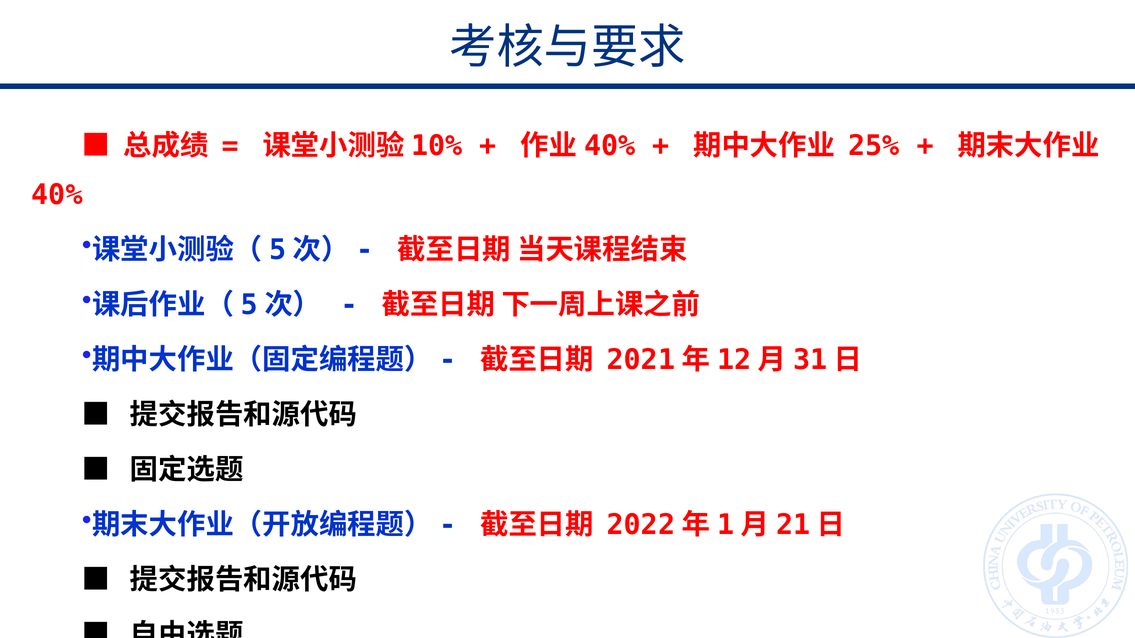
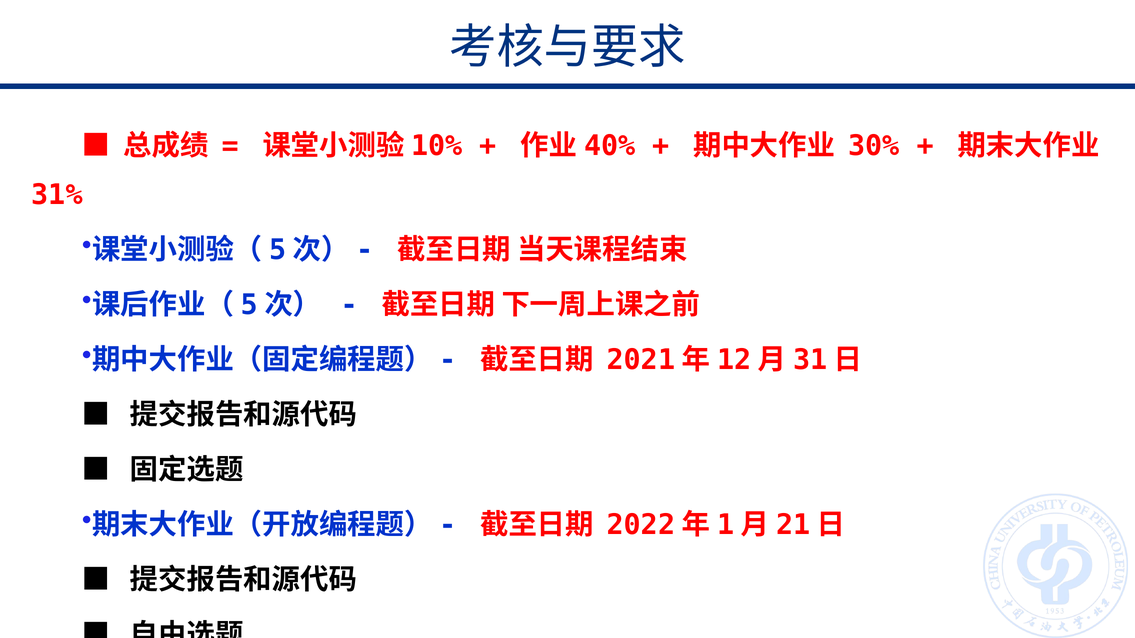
25%: 25% -> 30% (874, 146)
40%: 40% -> 31% (57, 195)
